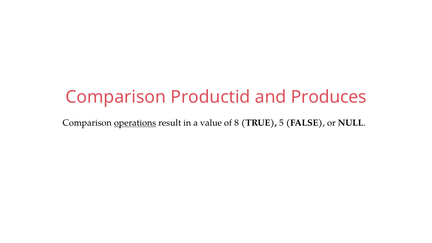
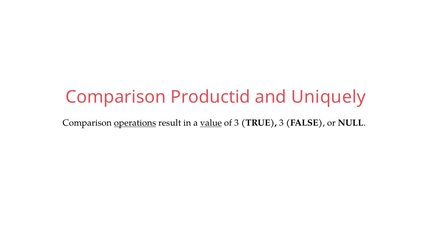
Produces: Produces -> Uniquely (329, 97)
value underline: none -> present (211, 123)
of 8: 8 -> 3 (237, 123)
TRUE 5: 5 -> 3 (281, 123)
